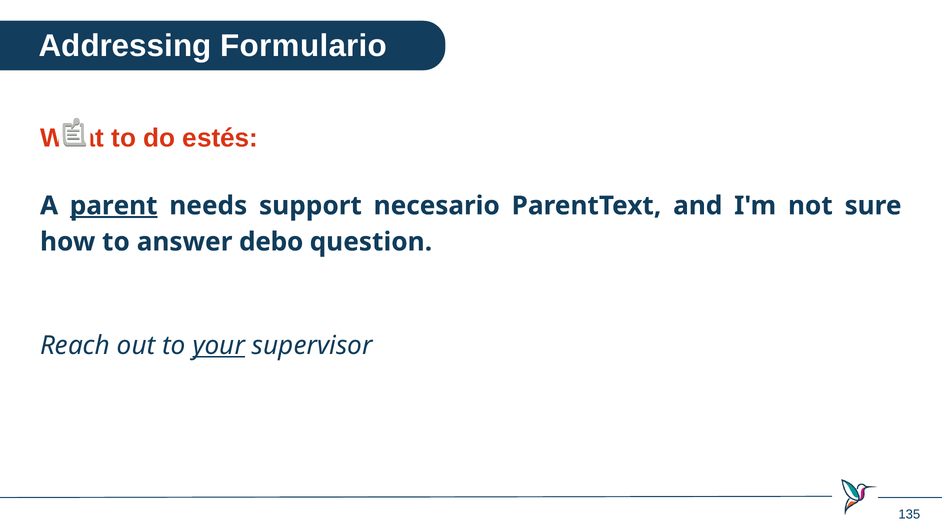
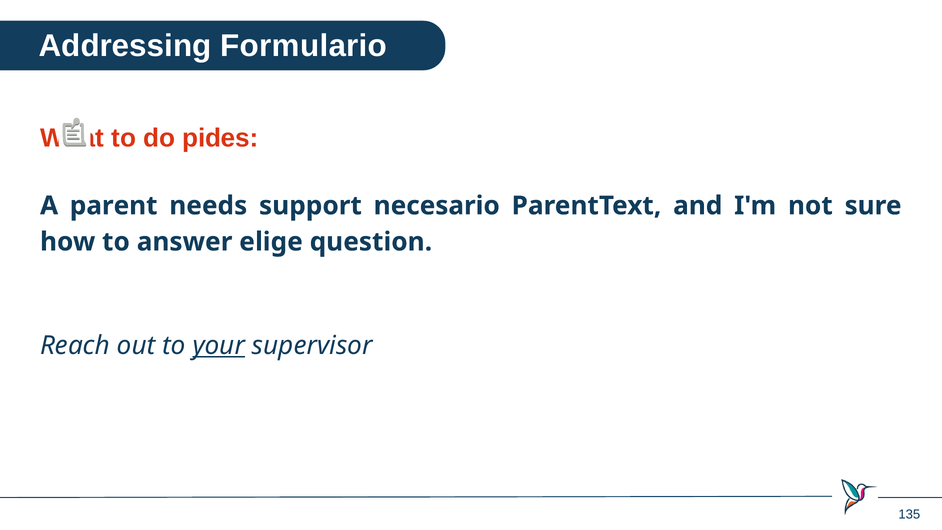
estés: estés -> pides (220, 138)
parent underline: present -> none (114, 206)
debo: debo -> elige (271, 242)
